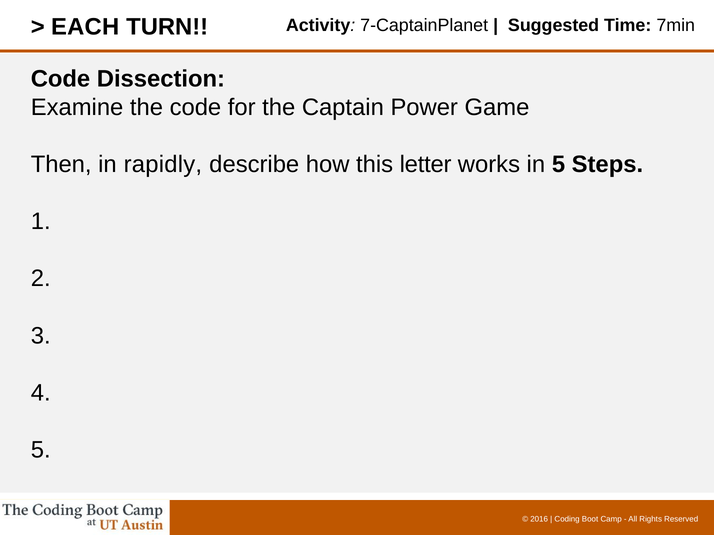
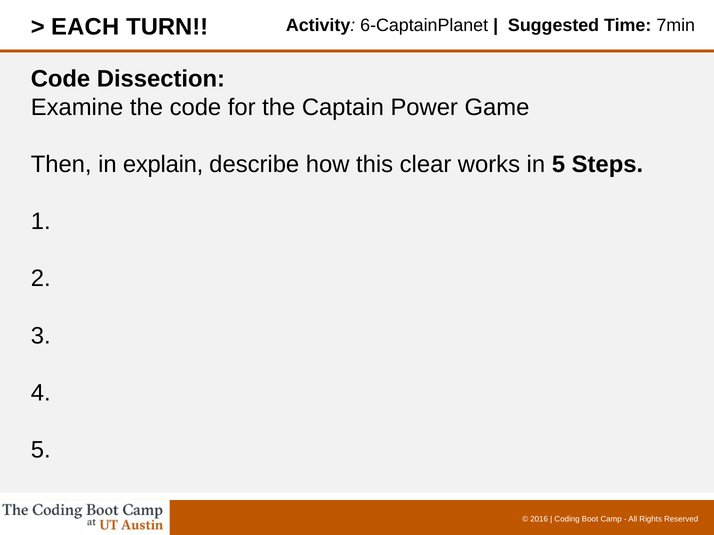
7-CaptainPlanet: 7-CaptainPlanet -> 6-CaptainPlanet (424, 25)
rapidly: rapidly -> explain (163, 165)
letter: letter -> clear (425, 165)
